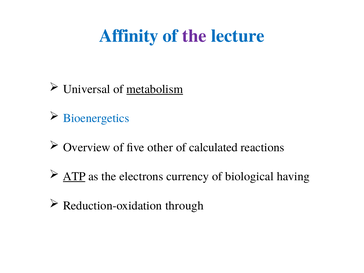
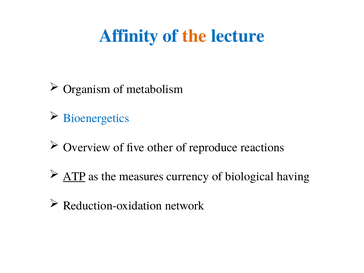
the colour: purple -> orange (194, 36)
Universal: Universal -> Organism (87, 89)
metabolism underline: present -> none (155, 89)
calculated: calculated -> reproduce (213, 147)
electrons: electrons -> measures (141, 176)
through: through -> network (185, 206)
